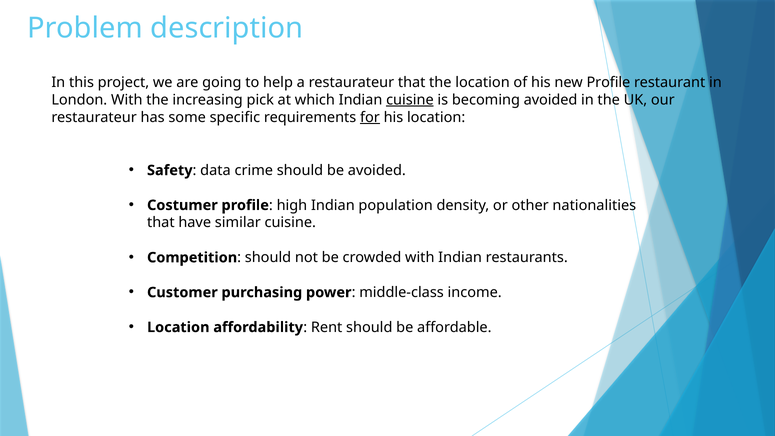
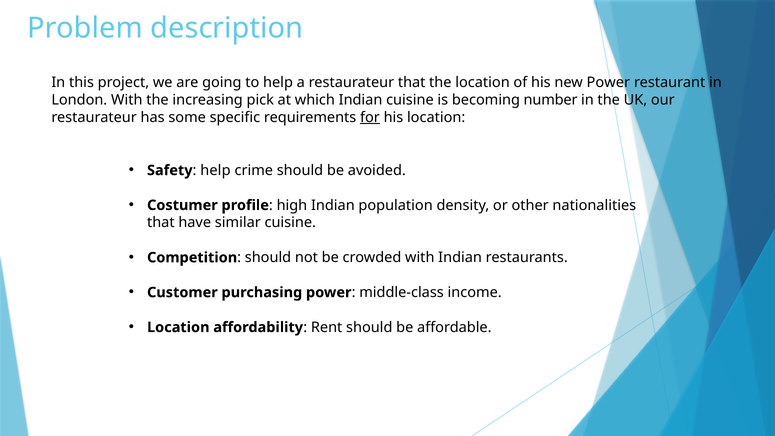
new Profile: Profile -> Power (608, 82)
cuisine underline: present -> none (410, 100)
becoming avoided: avoided -> number (551, 100)
data: data -> help (215, 170)
